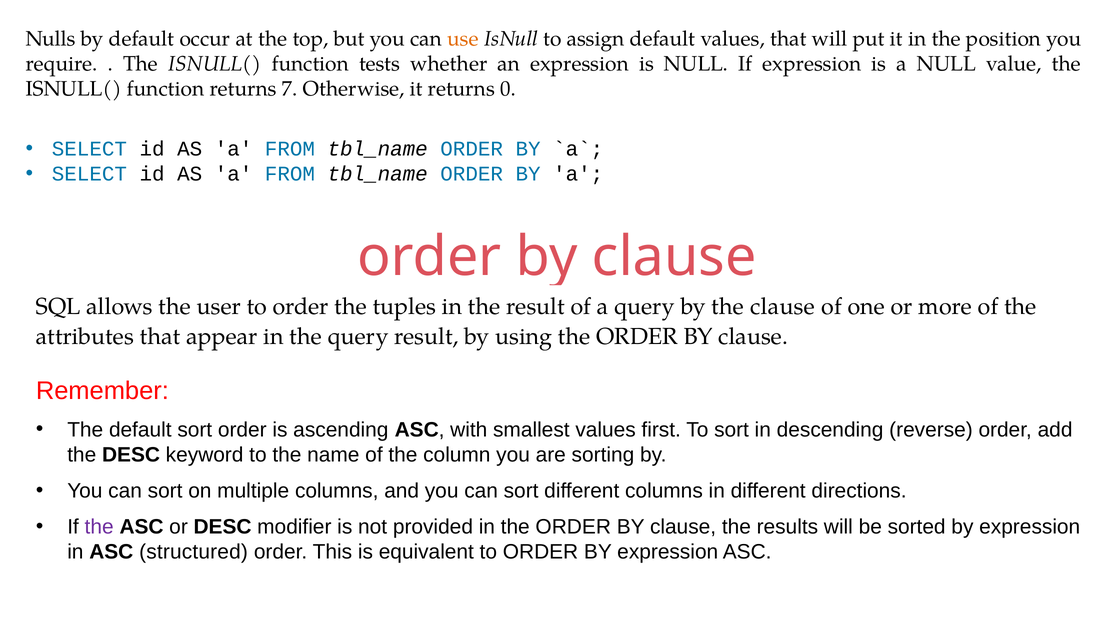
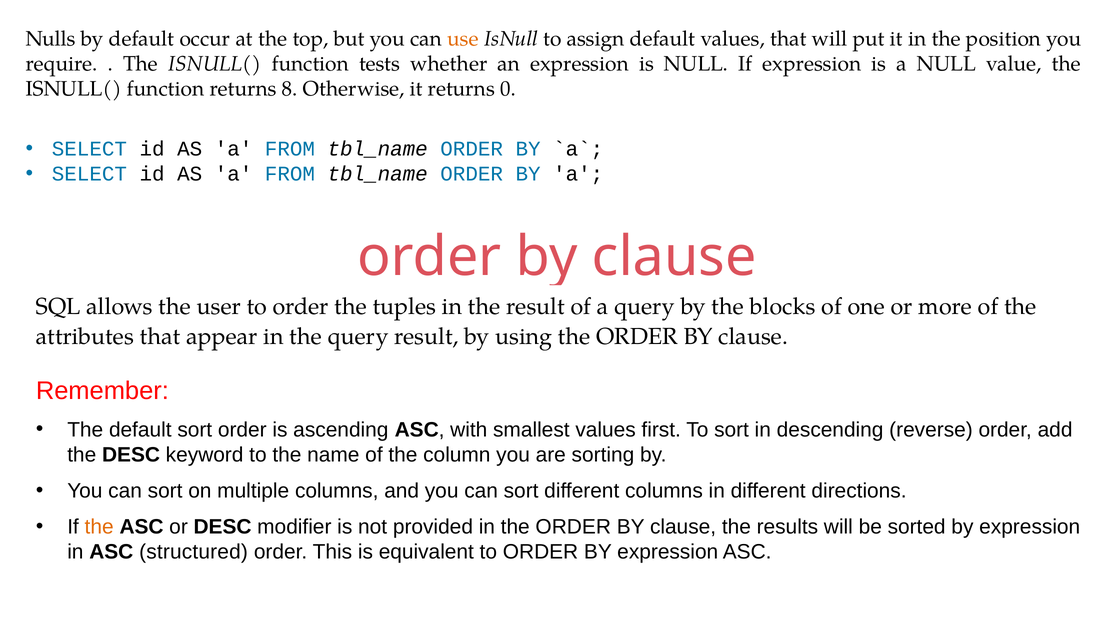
7: 7 -> 8 (290, 89)
the clause: clause -> blocks (783, 307)
the colour: purple -> orange (99, 528)
